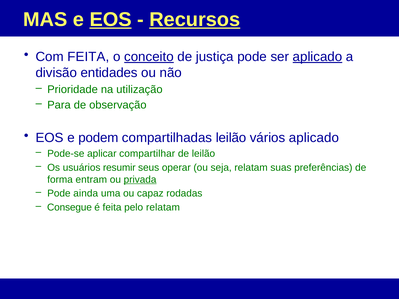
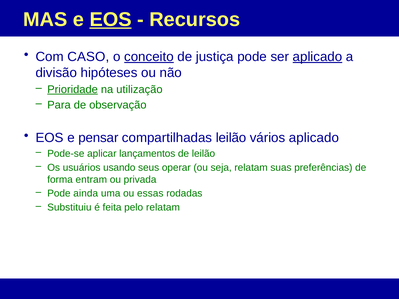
Recursos underline: present -> none (195, 20)
Com FEITA: FEITA -> CASO (88, 57)
entidades: entidades -> hipóteses (109, 73)
Prioridade underline: none -> present (73, 89)
podem: podem -> pensar (98, 138)
compartilhar: compartilhar -> lançamentos (147, 154)
resumir: resumir -> usando (119, 168)
privada underline: present -> none (140, 180)
capaz: capaz -> essas (150, 194)
Consegue: Consegue -> Substituiu (69, 208)
